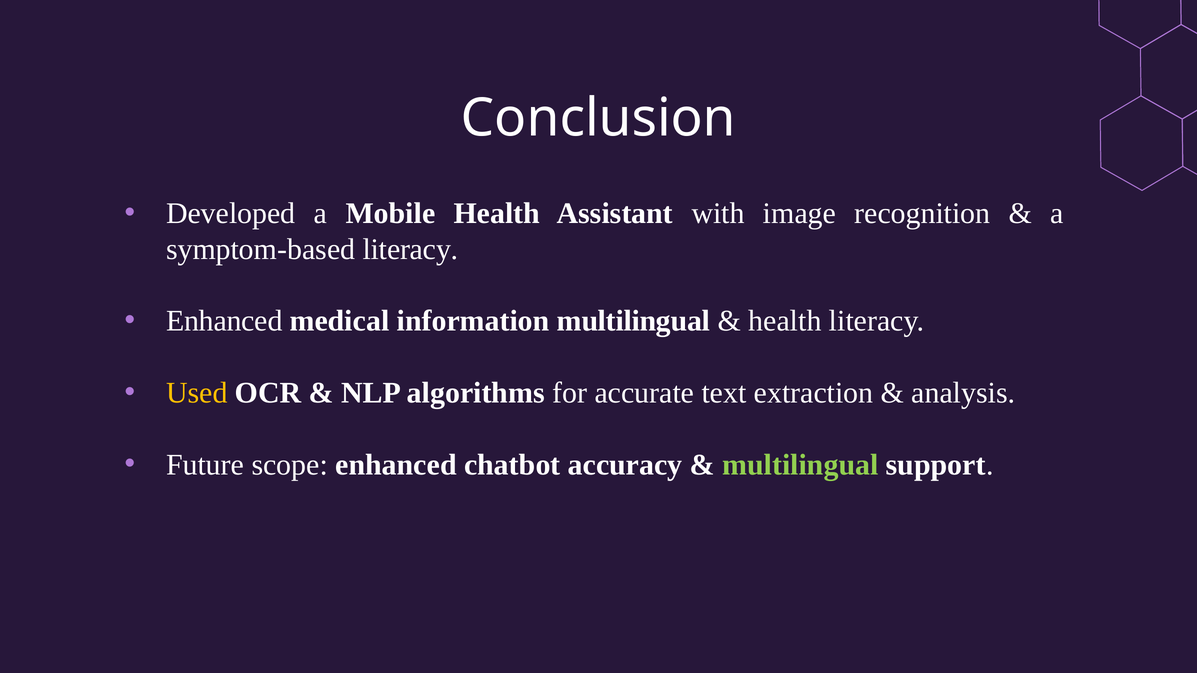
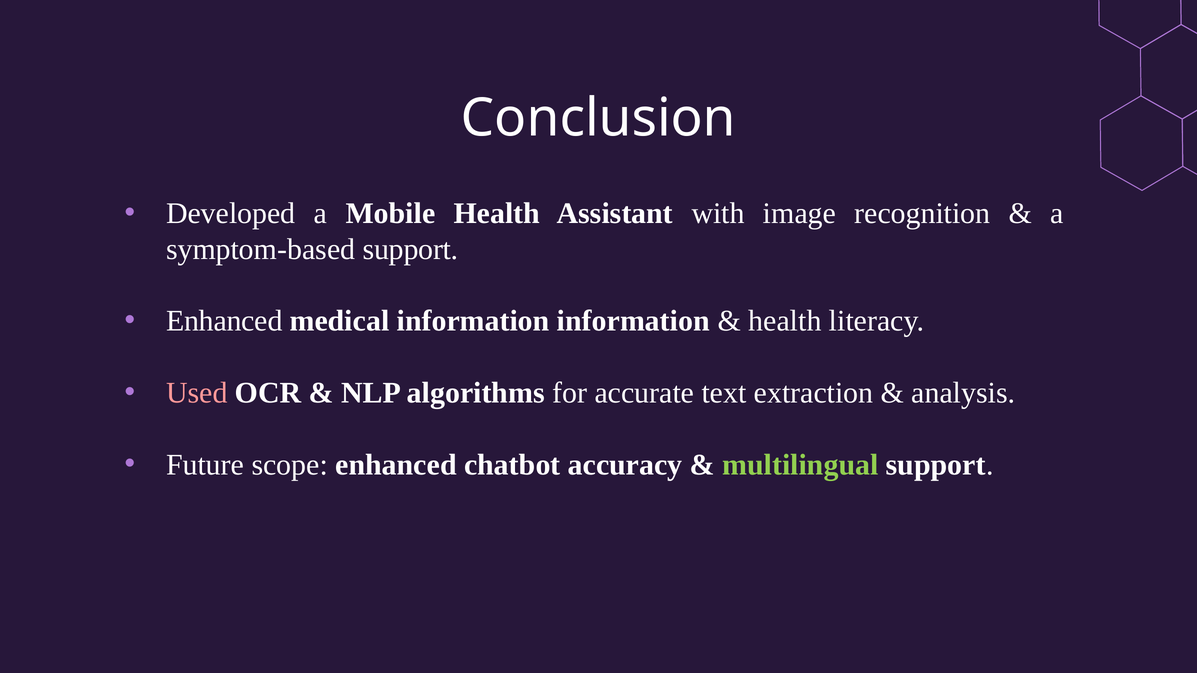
symptom-based literacy: literacy -> support (411, 249)
information multilingual: multilingual -> information (633, 321)
Used colour: yellow -> pink (197, 393)
